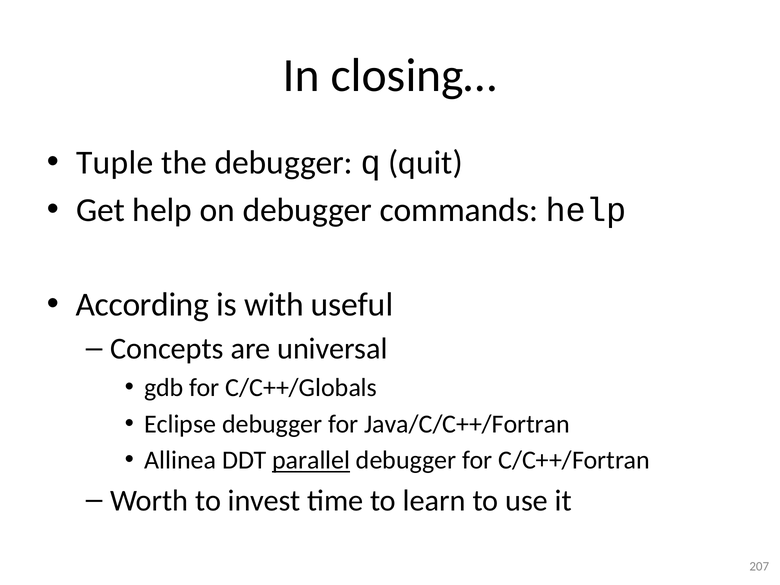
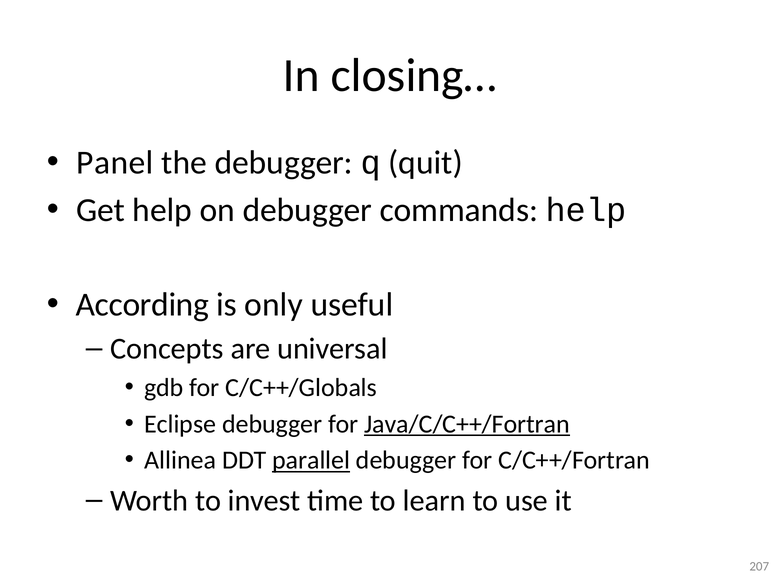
Tuple: Tuple -> Panel (115, 163)
with: with -> only (274, 305)
Java/C/C++/Fortran underline: none -> present (467, 424)
